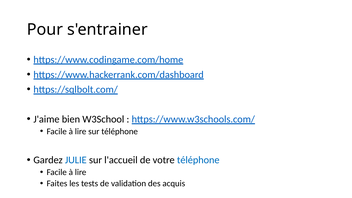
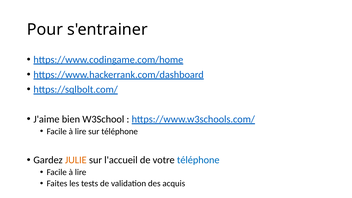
JULIE colour: blue -> orange (76, 160)
